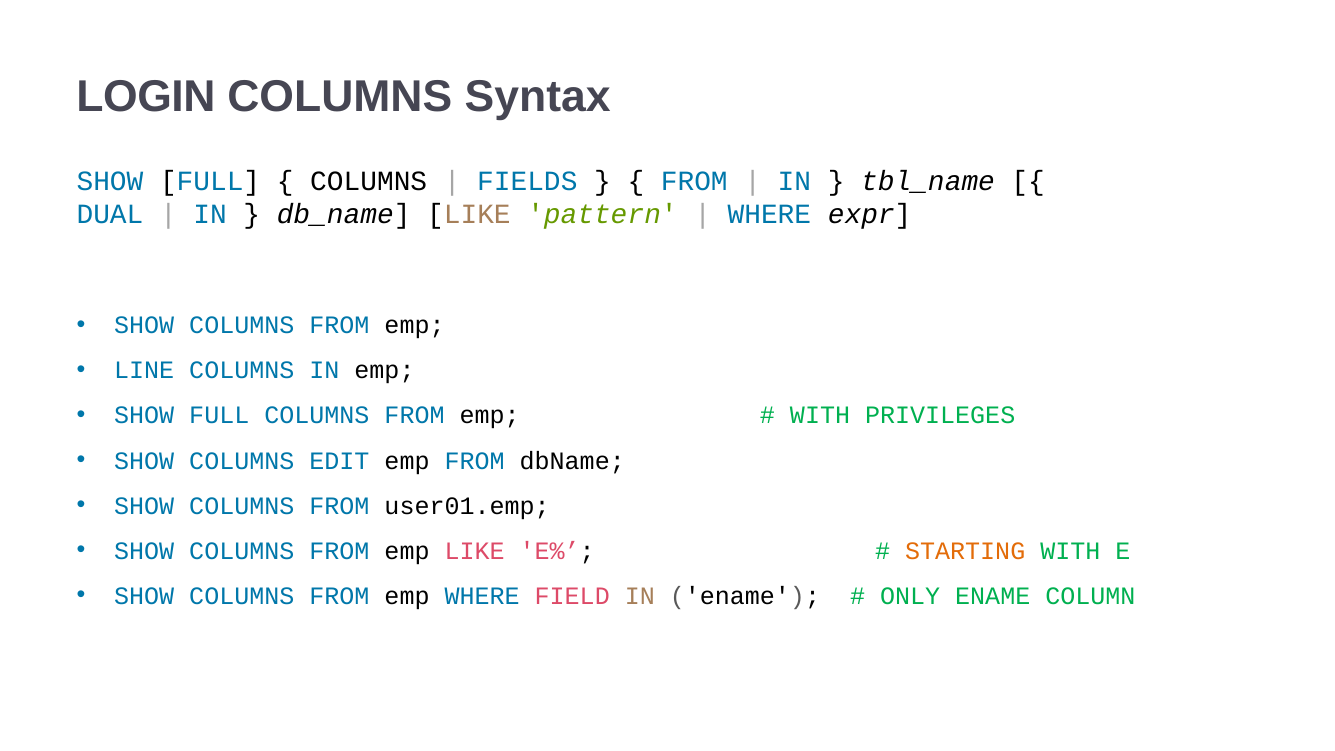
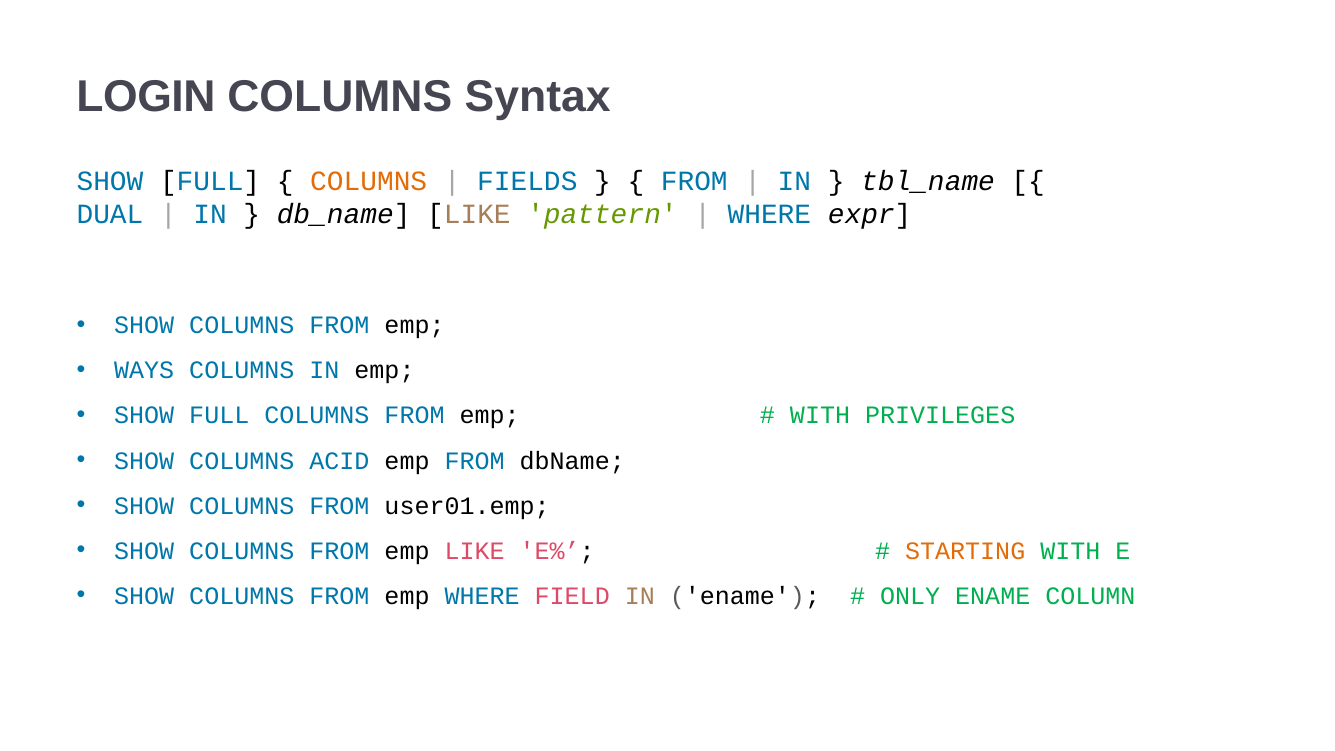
COLUMNS colour: black -> orange (369, 181)
LINE: LINE -> WAYS (144, 371)
EDIT: EDIT -> ACID (339, 461)
